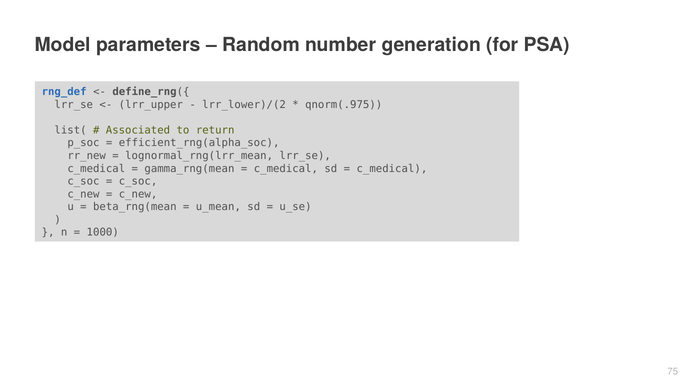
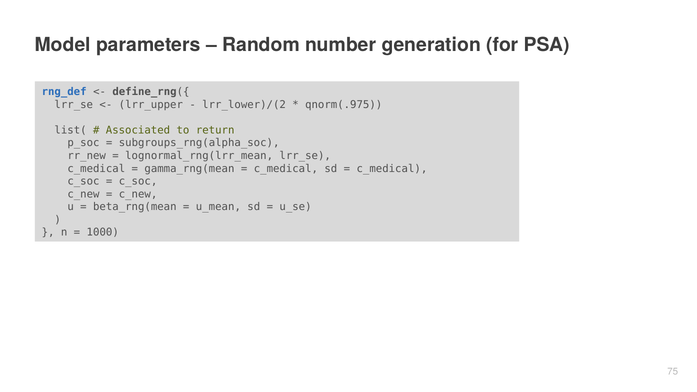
efficient_rng(alpha_soc: efficient_rng(alpha_soc -> subgroups_rng(alpha_soc (199, 143)
